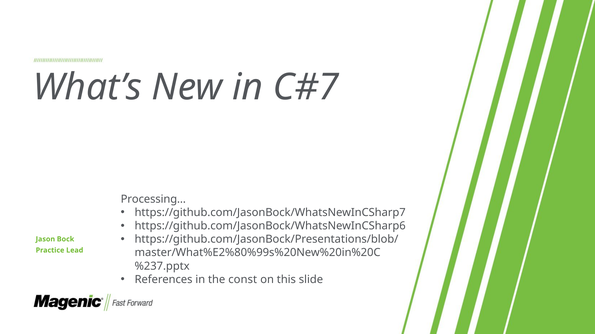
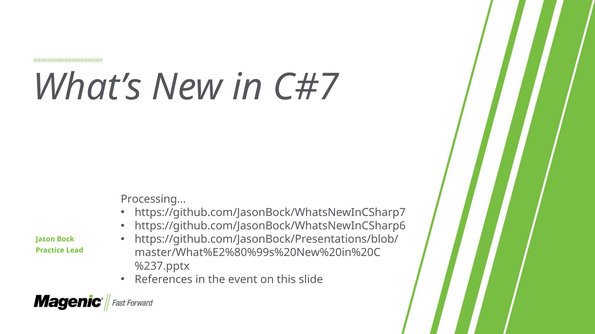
const: const -> event (243, 280)
